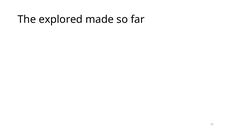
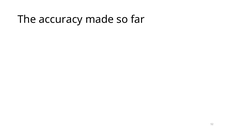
explored: explored -> accuracy (61, 19)
